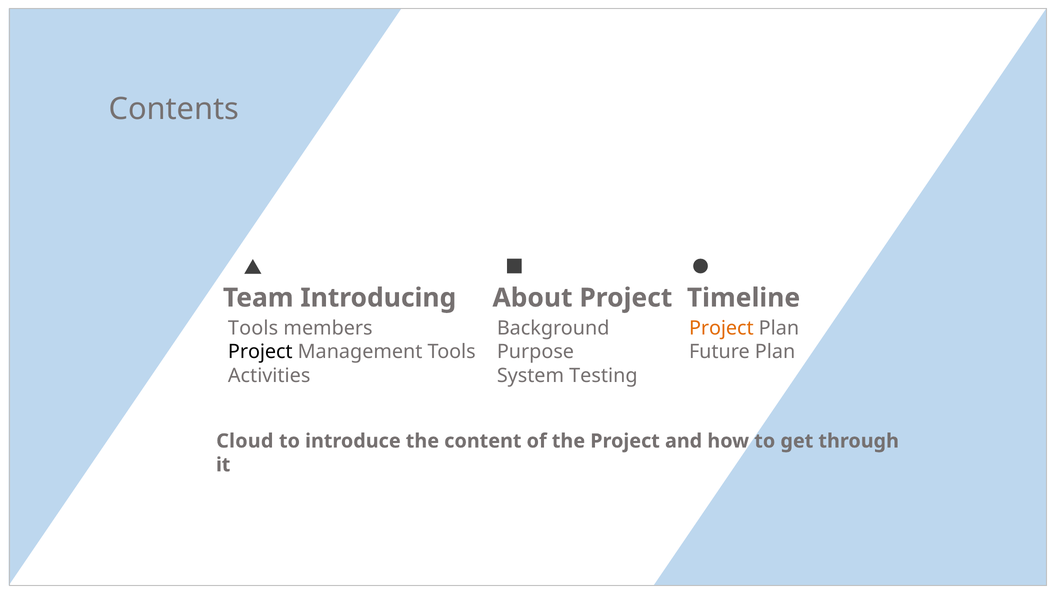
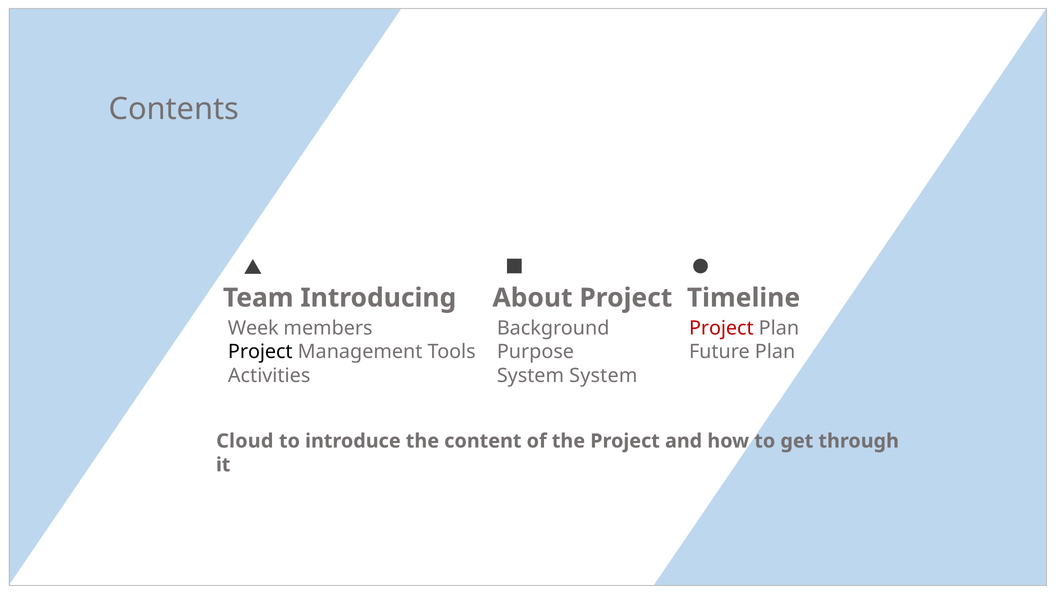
Tools: Tools -> Week (253, 328)
Project colour: orange -> red (721, 328)
System Testing: Testing -> System (603, 375)
